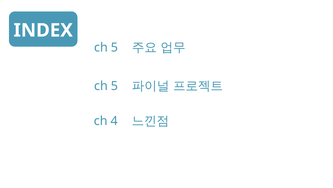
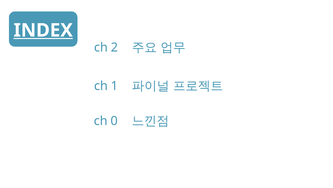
INDEX underline: none -> present (43, 30)
5: 5 -> 2 (115, 47)
5: 5 -> 1 (115, 86)
4: 4 -> 0 (114, 121)
